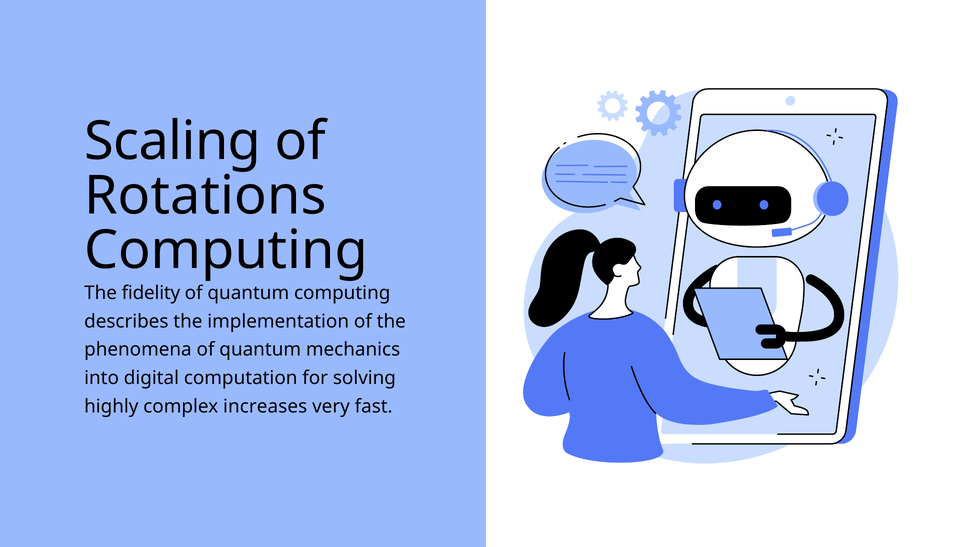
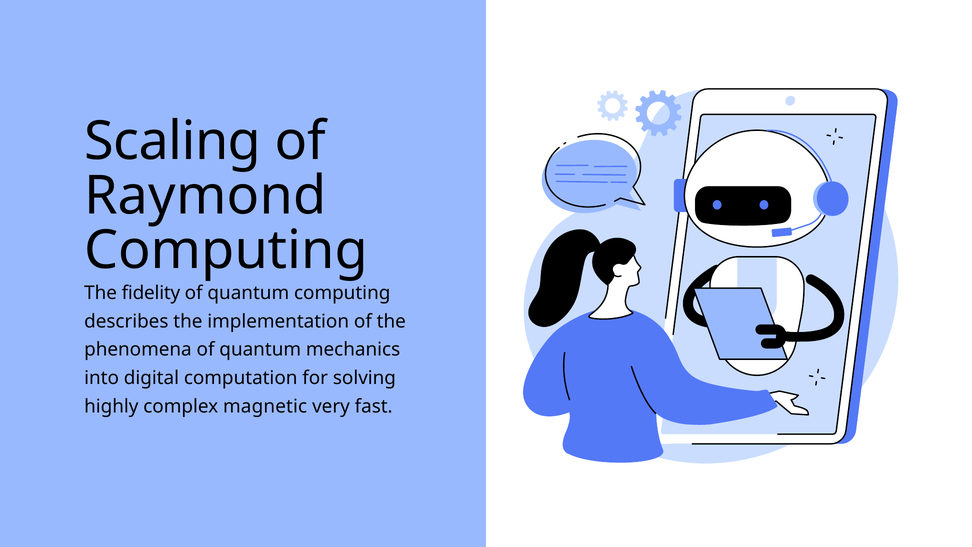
Rotations: Rotations -> Raymond (205, 196)
increases: increases -> magnetic (265, 406)
